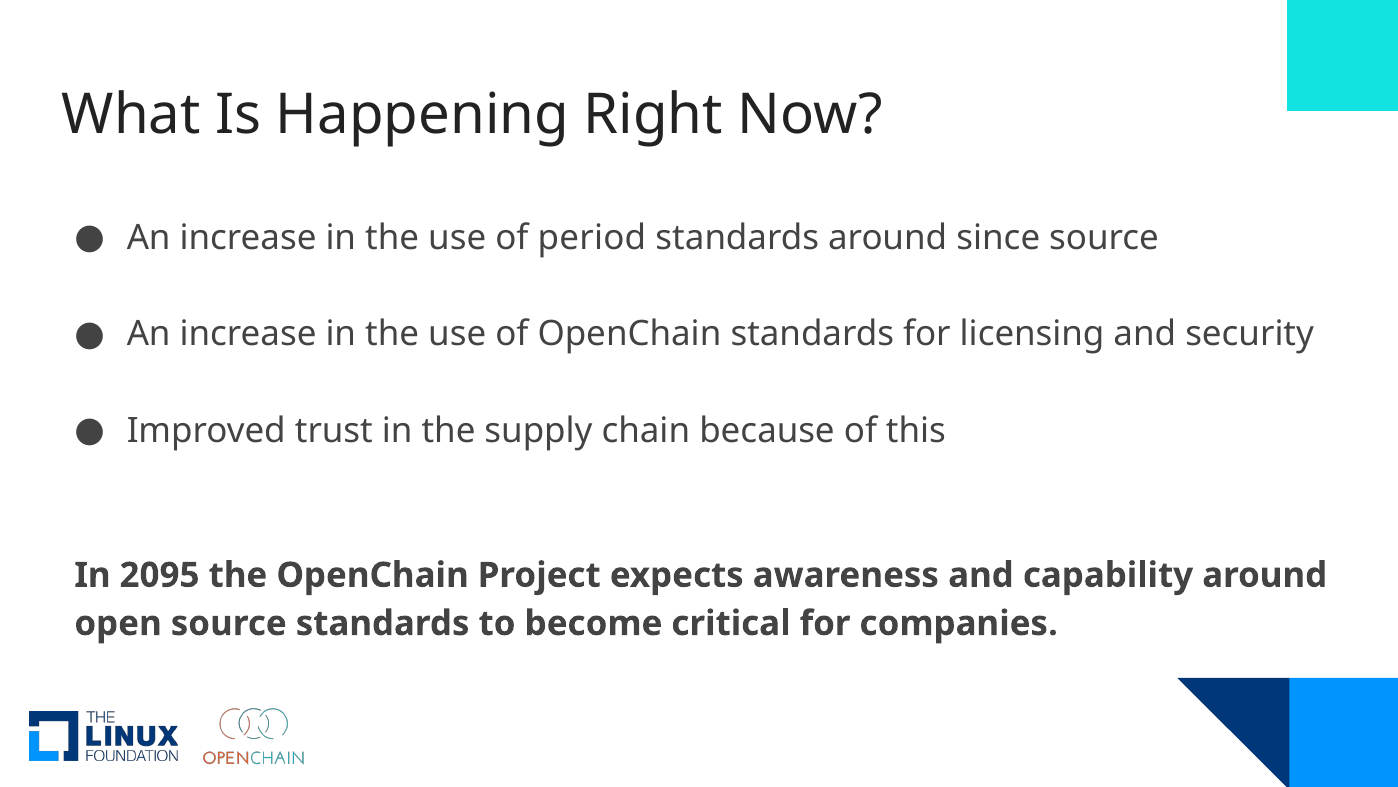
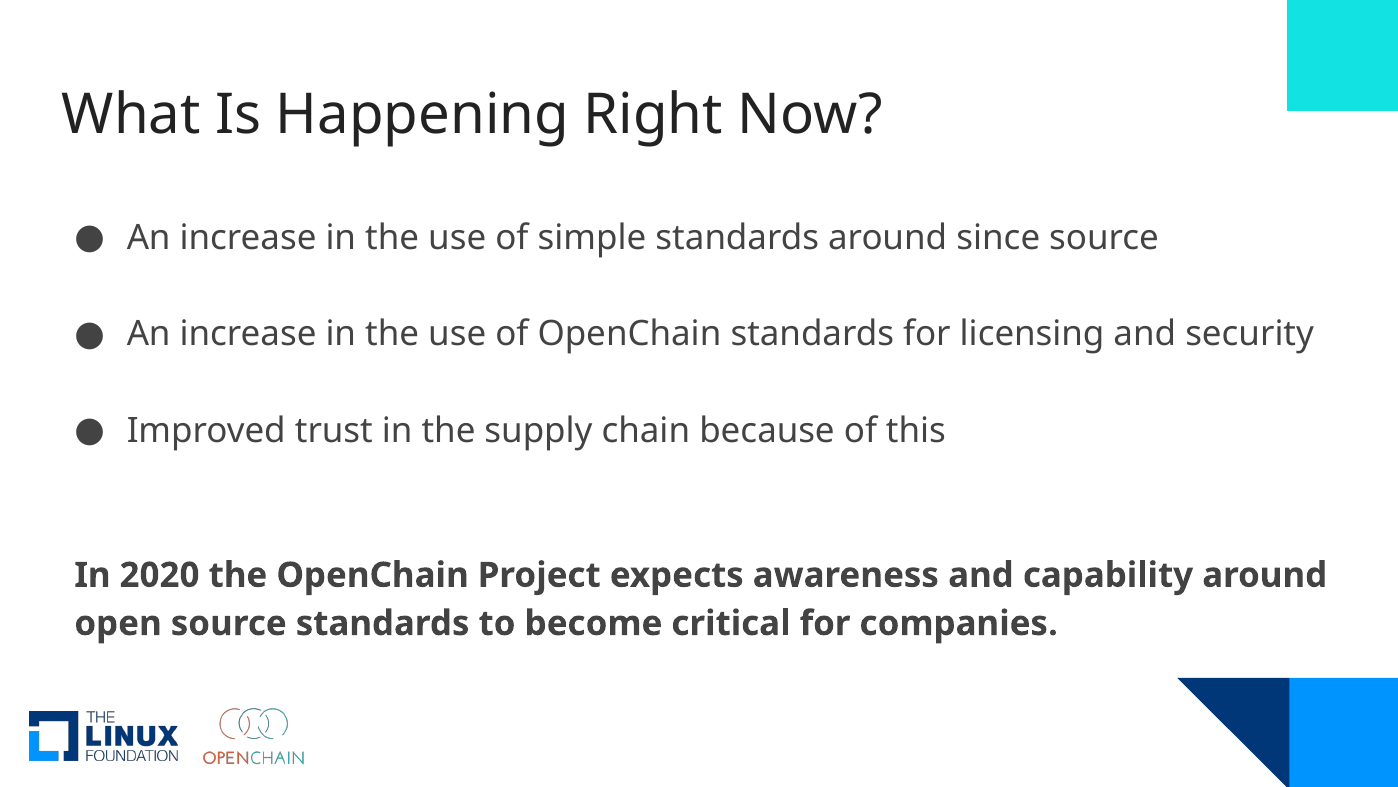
period: period -> simple (592, 237)
2095: 2095 -> 2020 (160, 575)
